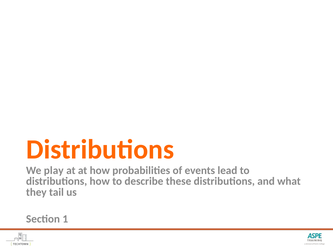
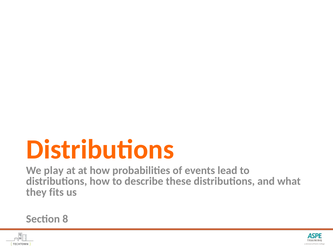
tail: tail -> fits (56, 192)
1: 1 -> 8 (65, 219)
